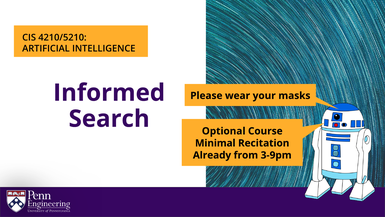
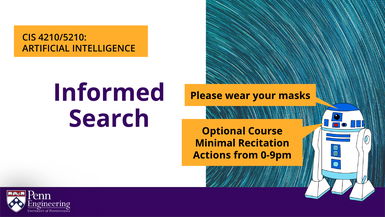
Already: Already -> Actions (212, 155)
3-9pm: 3-9pm -> 0-9pm (276, 155)
